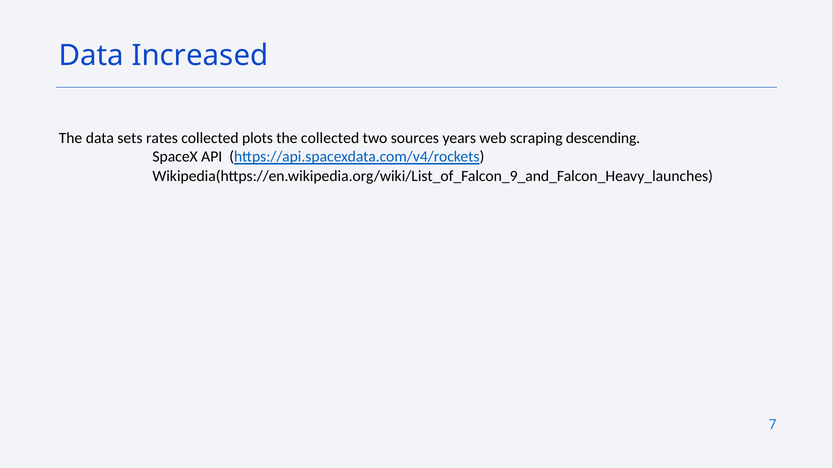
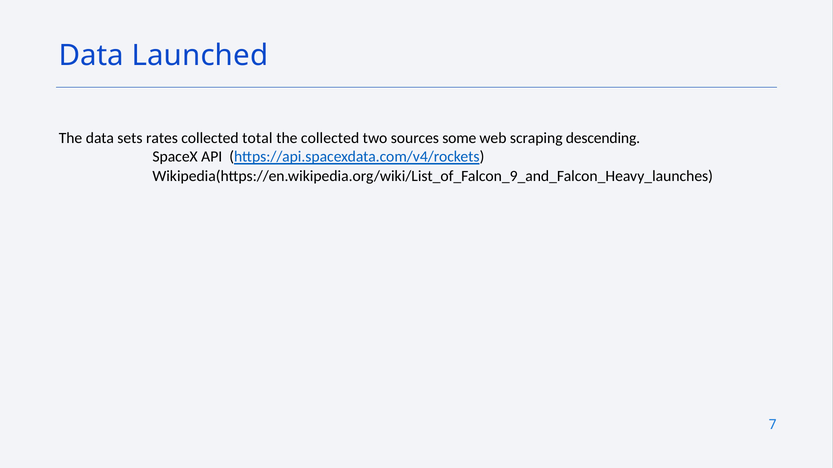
Increased: Increased -> Launched (200, 56)
plots: plots -> total (257, 138)
years: years -> some (459, 138)
